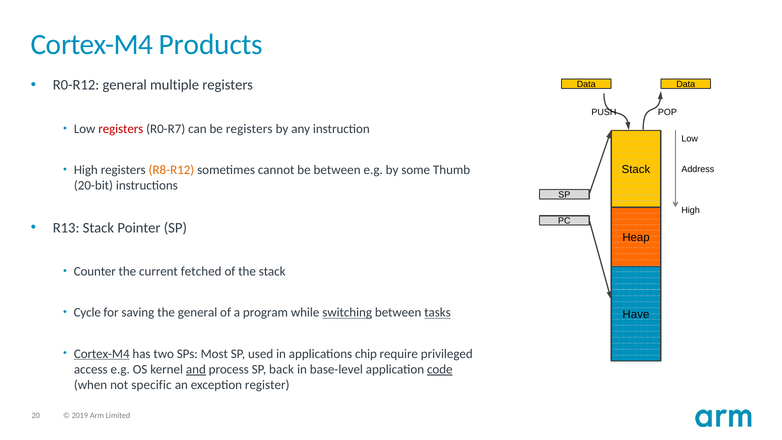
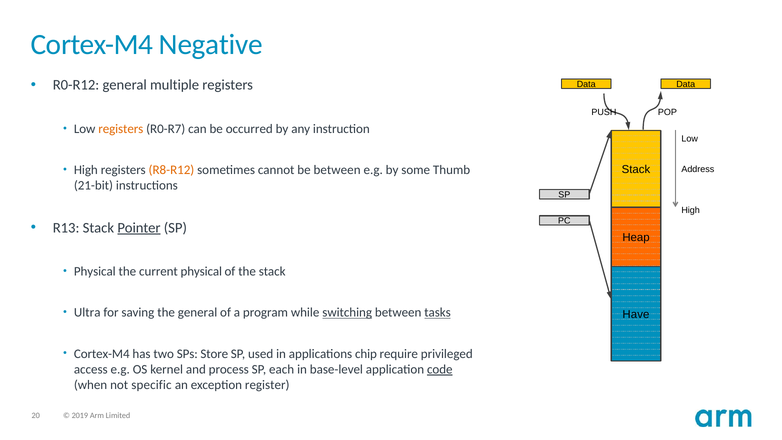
Products: Products -> Negative (211, 45)
registers colour: red -> orange (121, 129)
be registers: registers -> occurred (249, 129)
20-bit: 20-bit -> 21-bit (93, 186)
Pointer underline: none -> present (139, 228)
Counter: Counter -> Physical (95, 272)
current fetched: fetched -> physical (201, 272)
Cycle: Cycle -> Ultra (87, 313)
Cortex-M4 underline: present -> none (102, 354)
Most: Most -> Store (214, 354)
and underline: present -> none (196, 369)
back: back -> each (282, 369)
